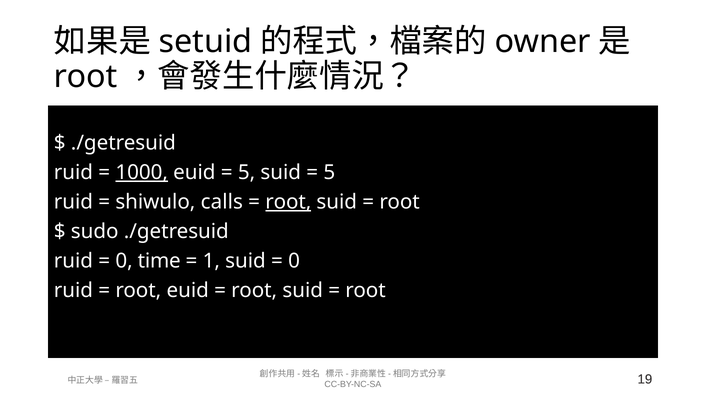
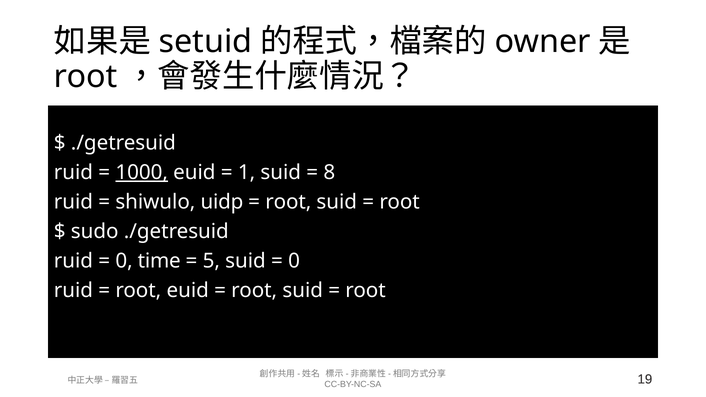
5: 5 -> 1 (247, 172)
5: 5 -> 8 (329, 172)
calls: calls -> uidp (222, 202)
root underline: present -> none (288, 202)
1: 1 -> 5 (211, 261)
